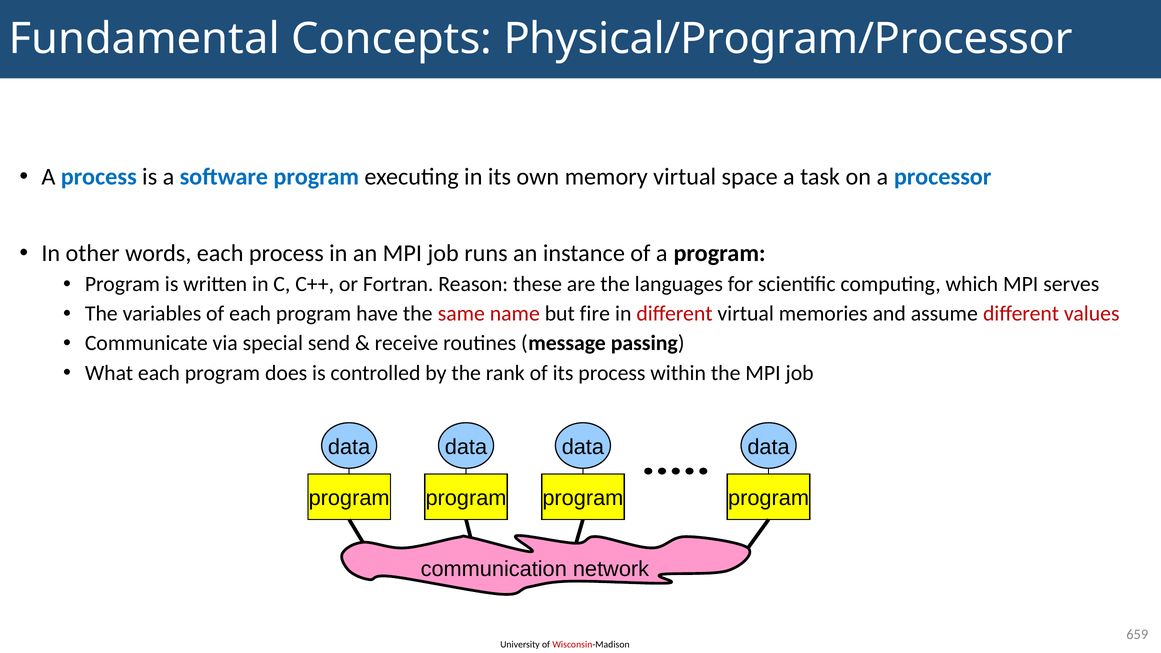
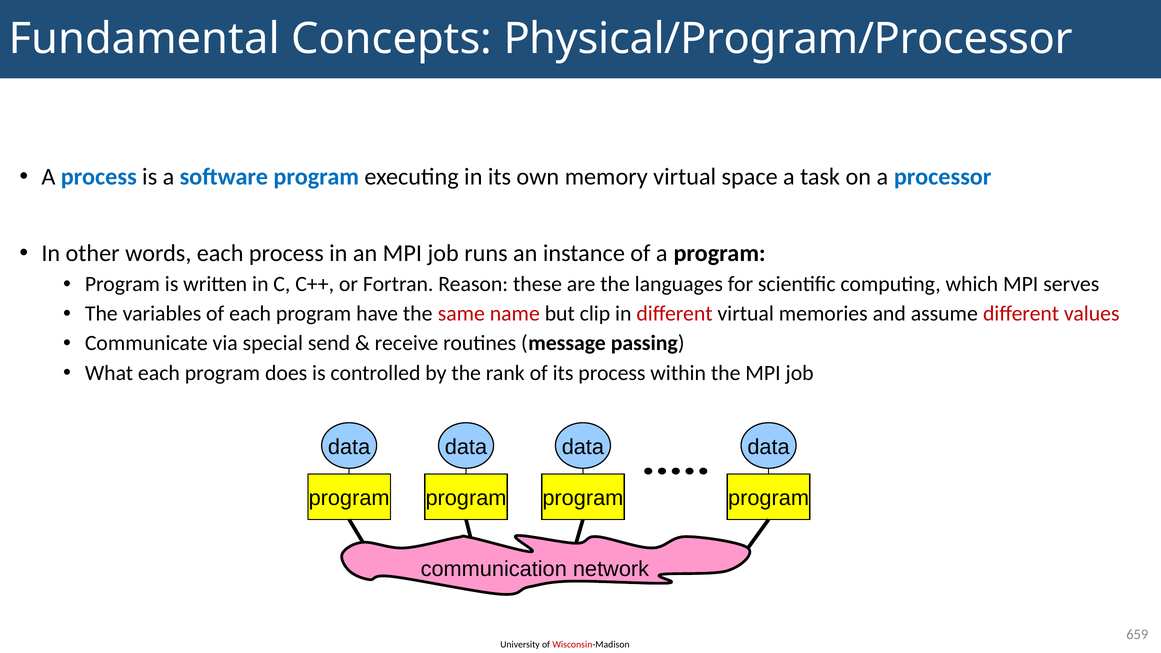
fire: fire -> clip (595, 314)
